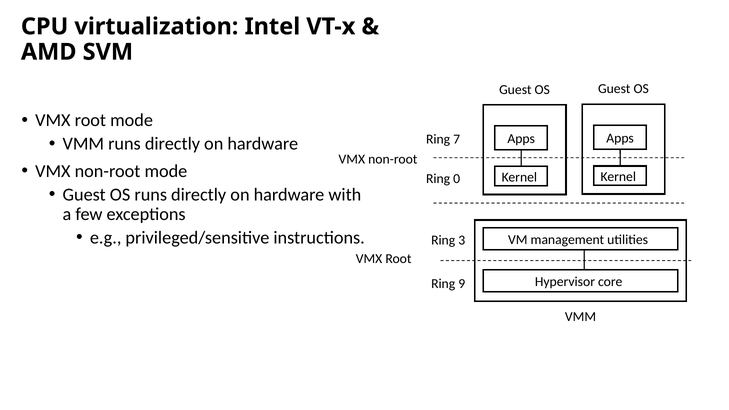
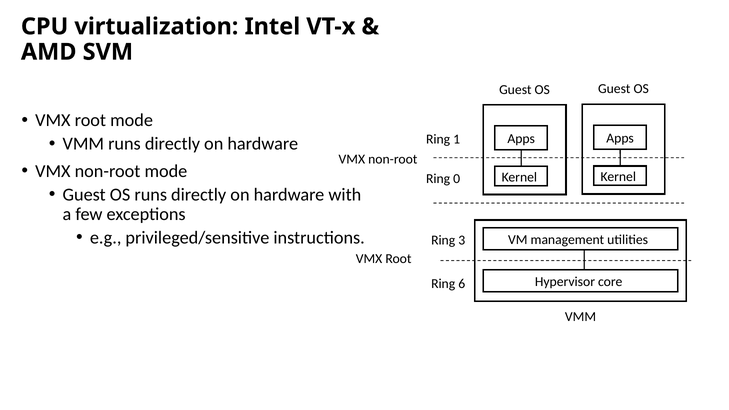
7: 7 -> 1 (457, 139)
9: 9 -> 6 (462, 284)
